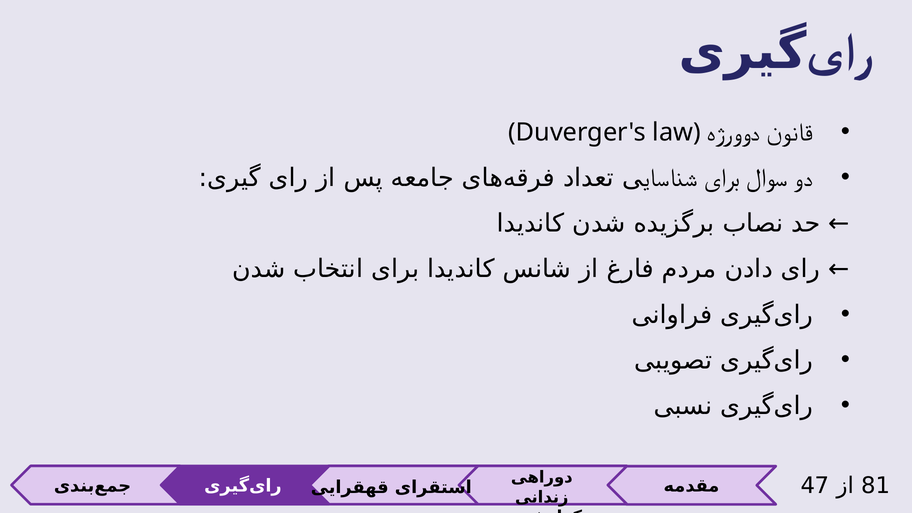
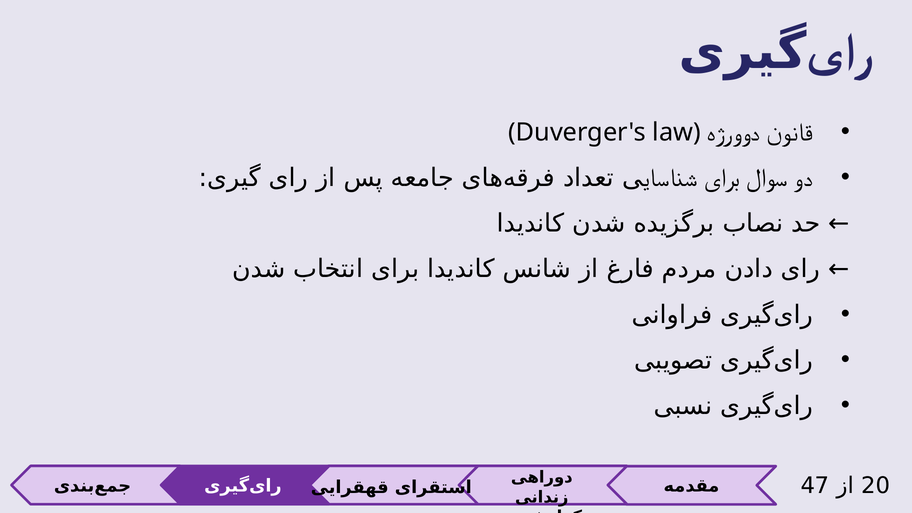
81: 81 -> 20 (876, 486)
